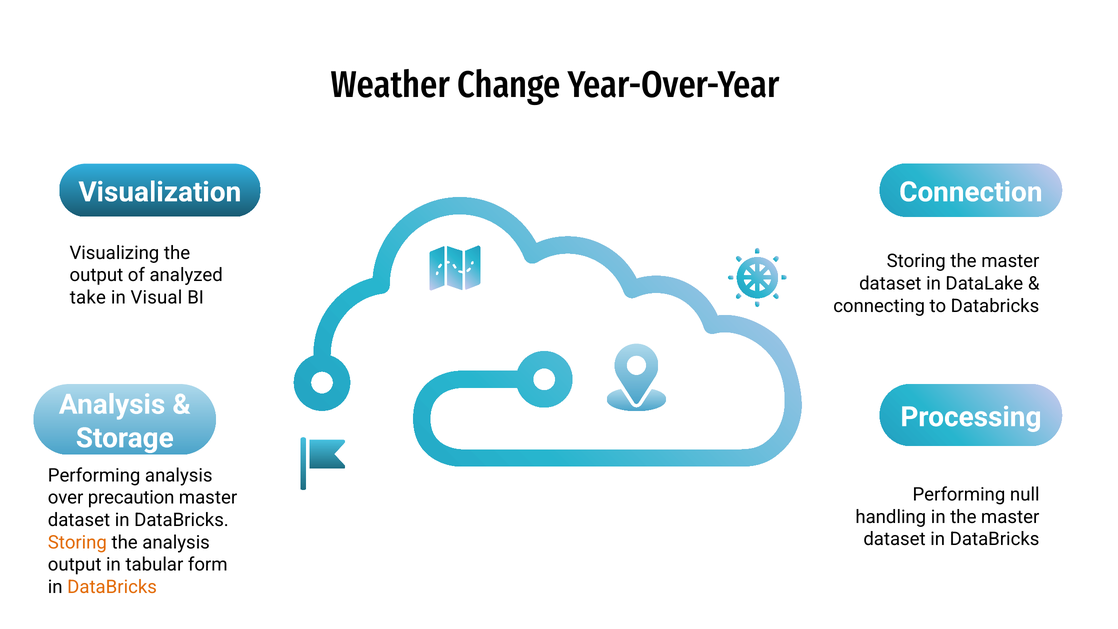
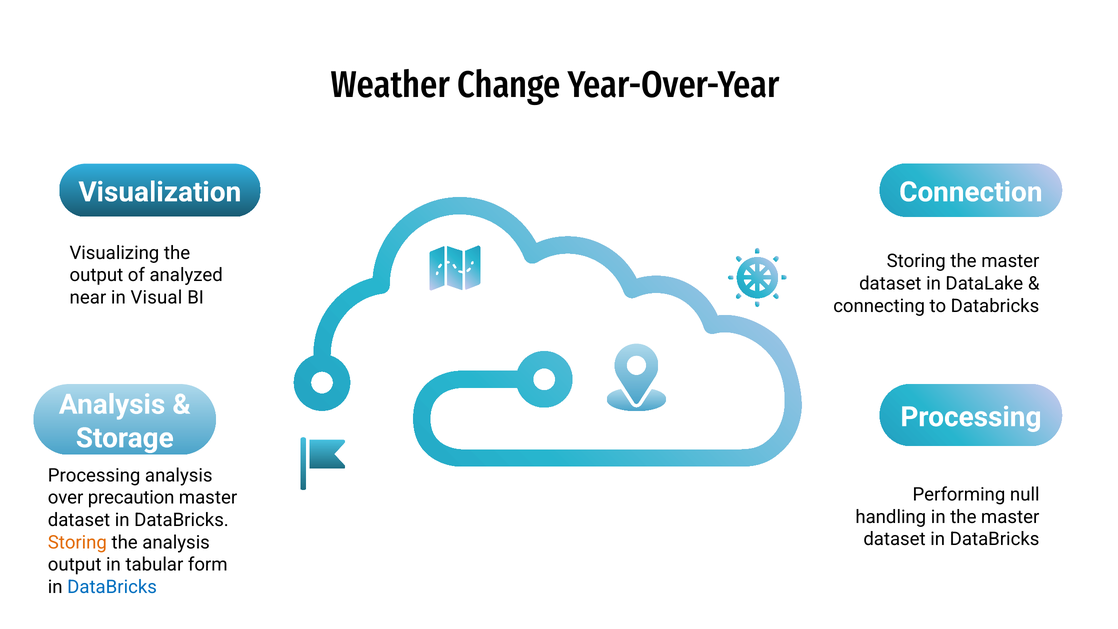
take: take -> near (88, 298)
Performing: Performing -> Processing (94, 475)
DataBricks colour: orange -> blue (112, 587)
